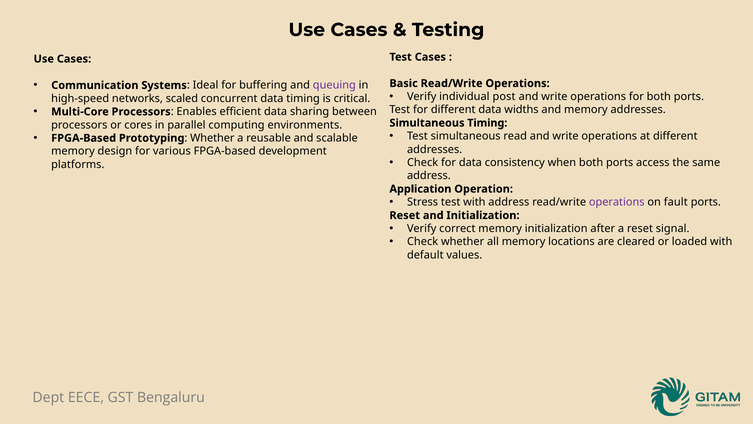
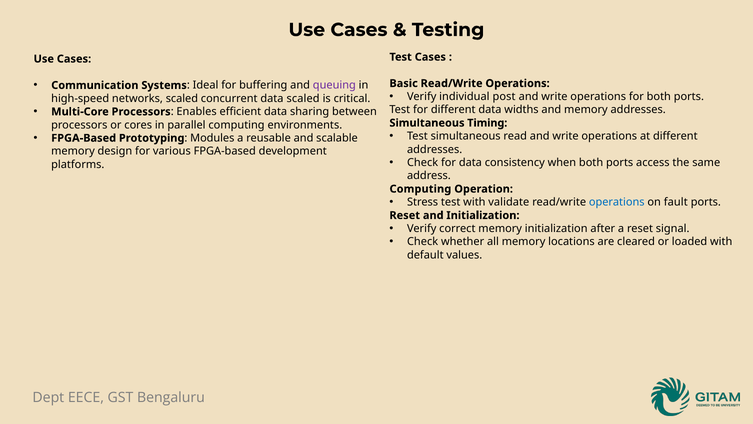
data timing: timing -> scaled (303, 98)
Prototyping Whether: Whether -> Modules (212, 138)
Application: Application -> Computing (420, 189)
with address: address -> validate (509, 202)
operations colour: purple -> blue (617, 202)
